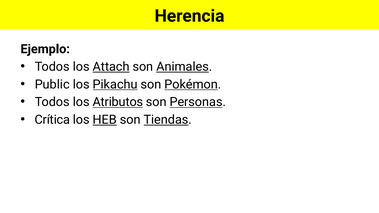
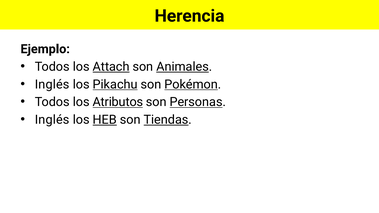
Public: Public -> Inglés (52, 84)
Crítica: Crítica -> Inglés (52, 120)
